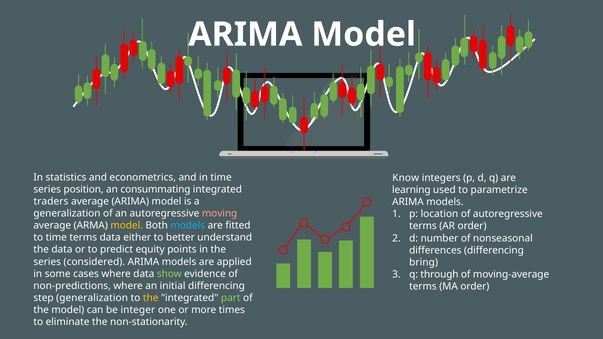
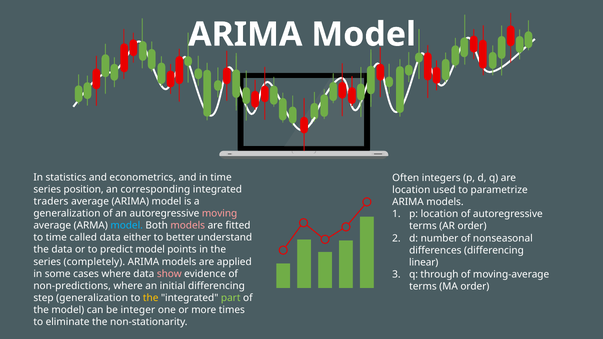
Know: Know -> Often (406, 178)
consummating: consummating -> corresponding (155, 190)
learning: learning -> location (411, 190)
model colour: yellow -> light blue (127, 226)
models colour: light blue -> pink (188, 226)
time terms: terms -> called (83, 238)
predict equity: equity -> model (150, 250)
considered: considered -> completely (94, 262)
bring: bring -> linear (424, 262)
show colour: light green -> pink (169, 274)
